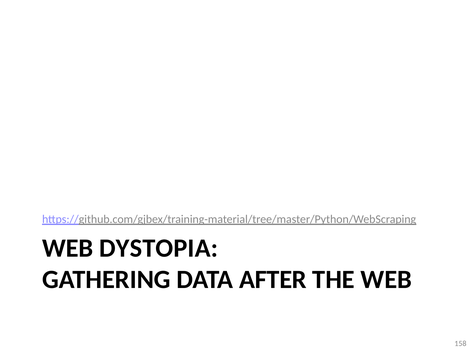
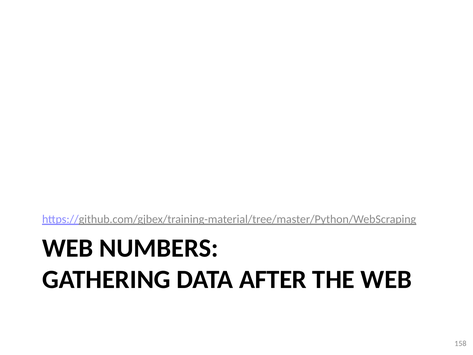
DYSTOPIA: DYSTOPIA -> NUMBERS (159, 248)
